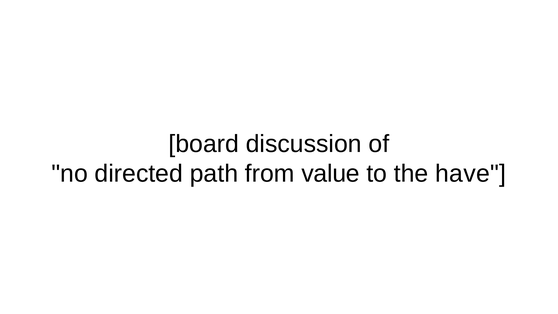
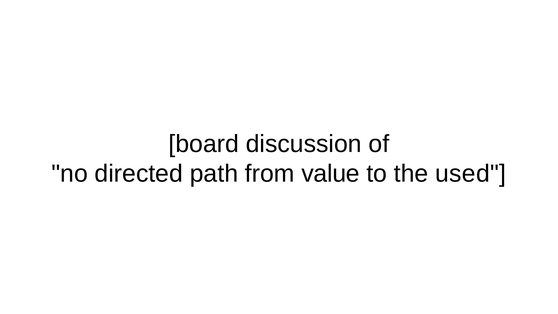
have: have -> used (471, 174)
